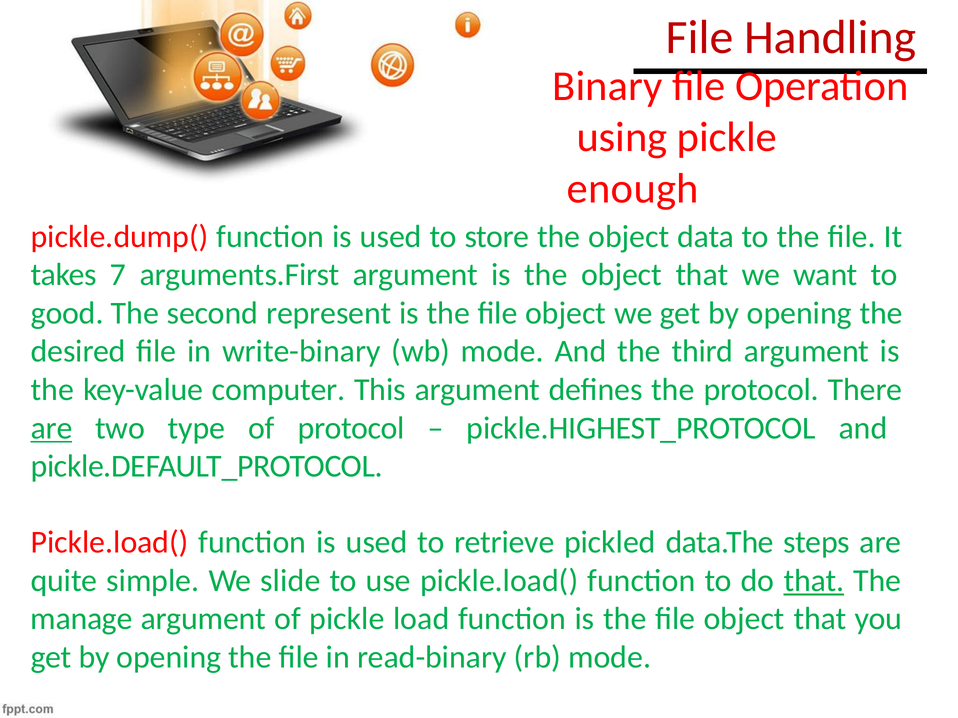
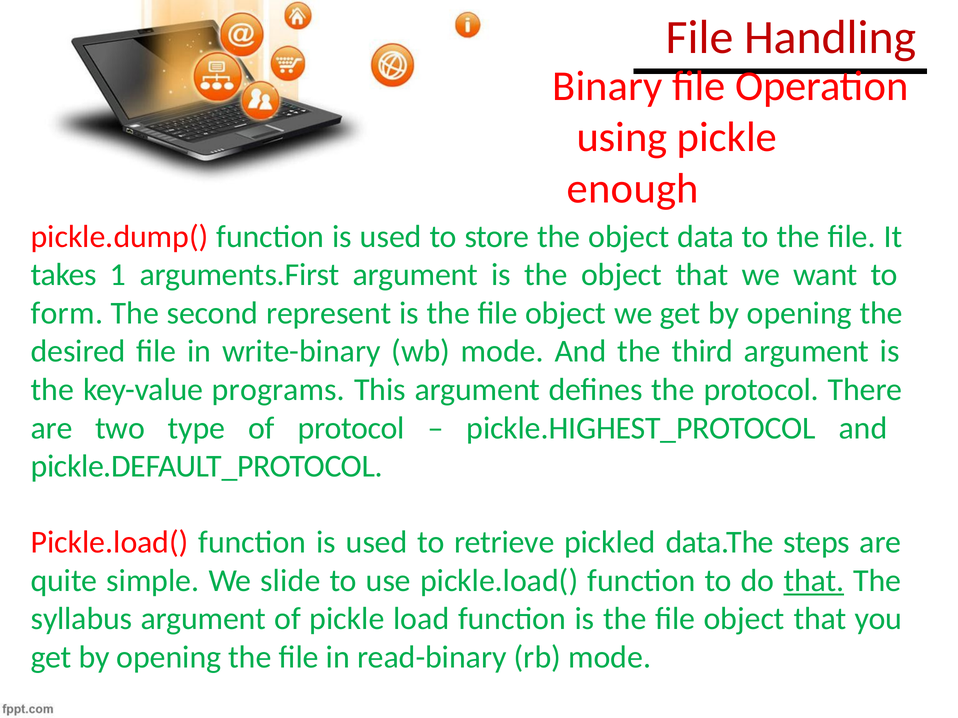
7: 7 -> 1 (118, 275)
good: good -> form (67, 313)
computer: computer -> programs (279, 390)
are underline: present -> none (52, 428)
manage: manage -> syllabus (81, 619)
